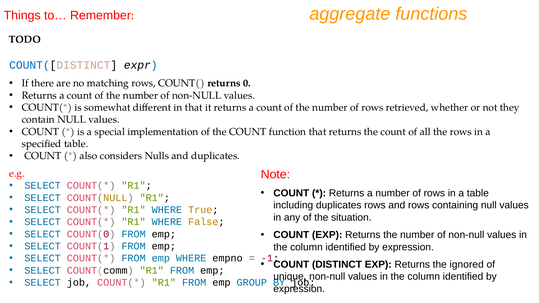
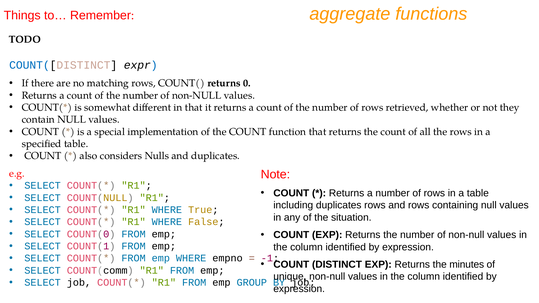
ignored: ignored -> minutes (467, 265)
